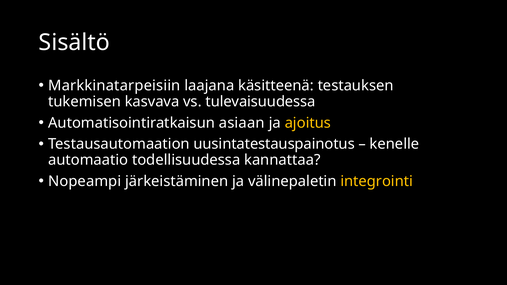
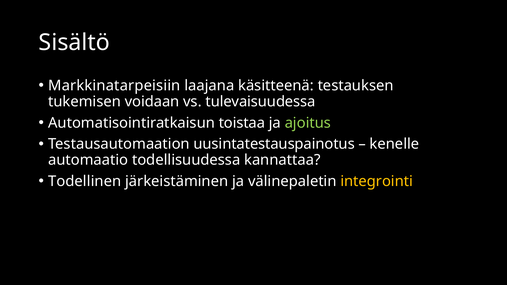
kasvava: kasvava -> voidaan (152, 102)
asiaan: asiaan -> toistaa (242, 123)
ajoitus colour: yellow -> light green (308, 123)
Nopeampi: Nopeampi -> Todellinen (85, 181)
